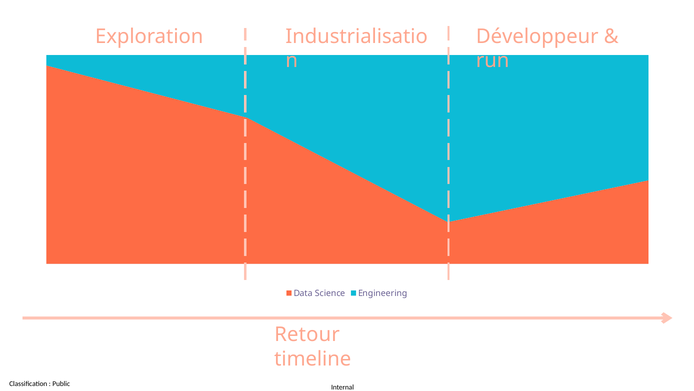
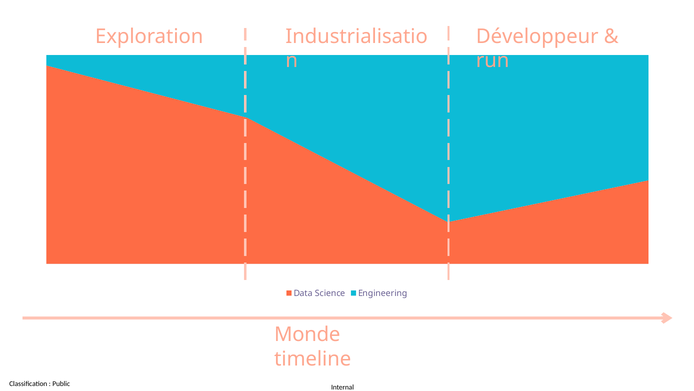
Retour: Retour -> Monde (307, 334)
